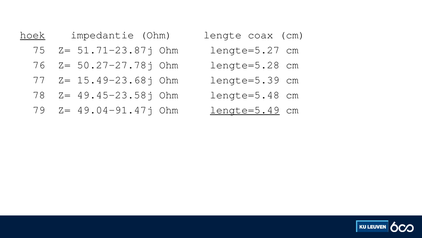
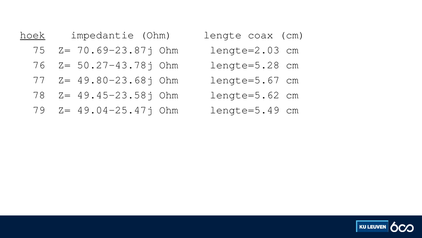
51.71-23.87j: 51.71-23.87j -> 70.69-23.87j (115, 50)
lengte=5.27: lengte=5.27 -> lengte=2.03 (245, 50)
50.27-27.78j: 50.27-27.78j -> 50.27-43.78j (115, 65)
15.49-23.68j: 15.49-23.68j -> 49.80-23.68j (115, 80)
lengte=5.39: lengte=5.39 -> lengte=5.67 (245, 80)
lengte=5.48: lengte=5.48 -> lengte=5.62 (245, 95)
49.04-91.47j: 49.04-91.47j -> 49.04-25.47j (115, 110)
lengte=5.49 underline: present -> none (245, 110)
